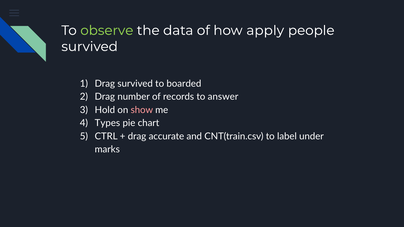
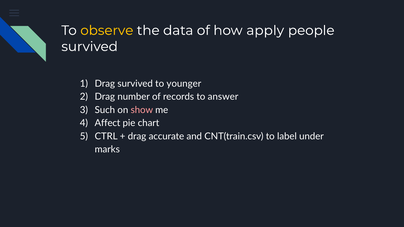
observe colour: light green -> yellow (107, 30)
boarded: boarded -> younger (184, 84)
Hold: Hold -> Such (105, 110)
Types: Types -> Affect (107, 123)
